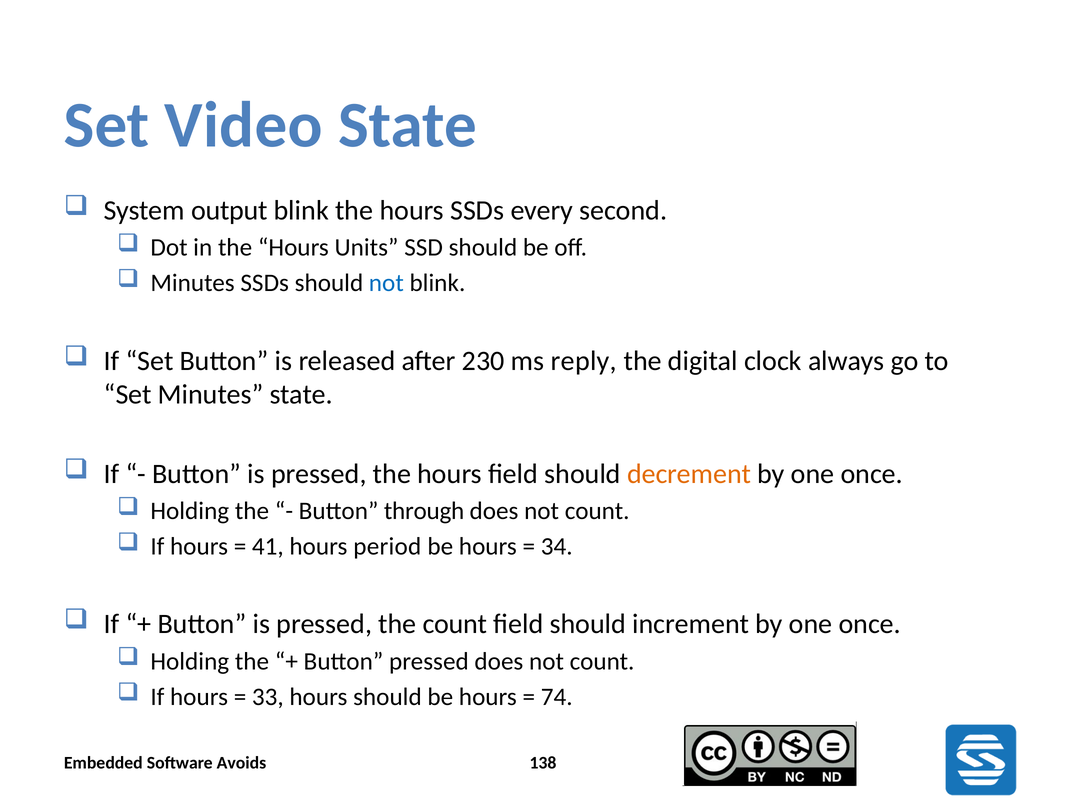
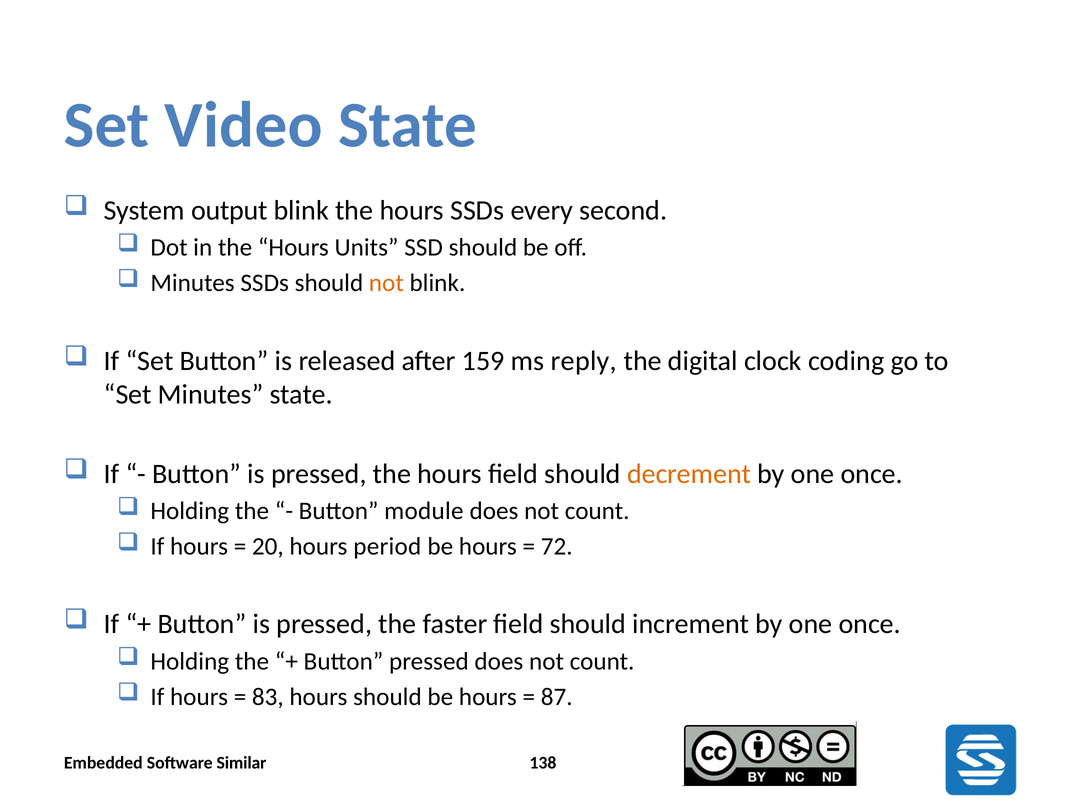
not colour: blue -> orange (386, 283)
230: 230 -> 159 (483, 361)
always: always -> coding (846, 361)
through: through -> module (424, 511)
41: 41 -> 20 (268, 546)
34: 34 -> 72 (557, 546)
the count: count -> faster (455, 624)
33: 33 -> 83 (268, 697)
74: 74 -> 87 (557, 697)
Avoids: Avoids -> Similar (242, 763)
